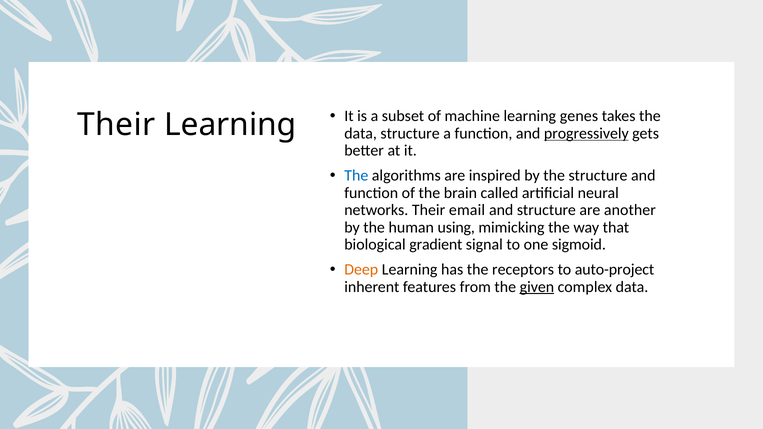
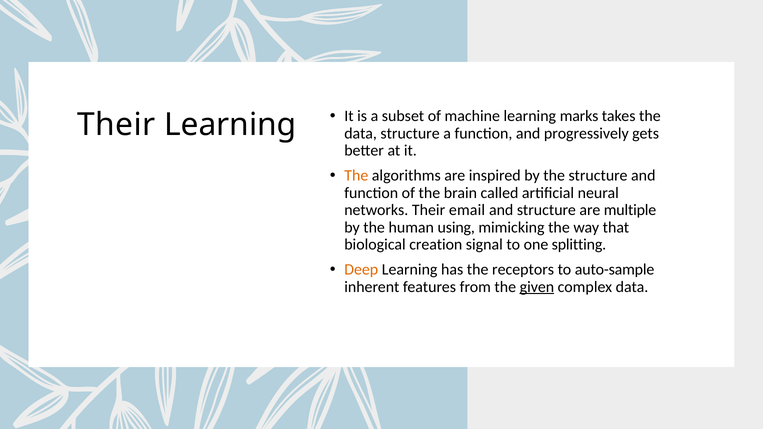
genes: genes -> marks (579, 116)
progressively underline: present -> none (586, 133)
The colour: blue -> orange (356, 176)
another: another -> multiple (630, 210)
gradient: gradient -> creation (436, 245)
sigmoid: sigmoid -> splitting (579, 245)
auto-project: auto-project -> auto-sample (615, 270)
